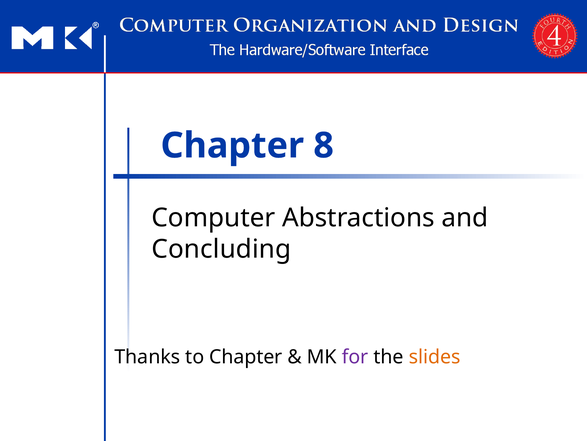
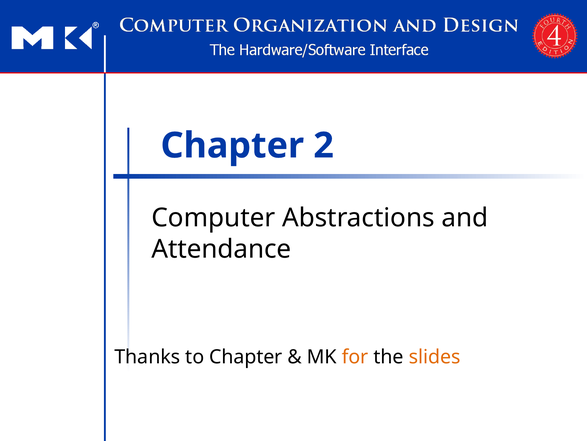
8: 8 -> 2 (324, 145)
Concluding: Concluding -> Attendance (221, 249)
for colour: purple -> orange (355, 356)
